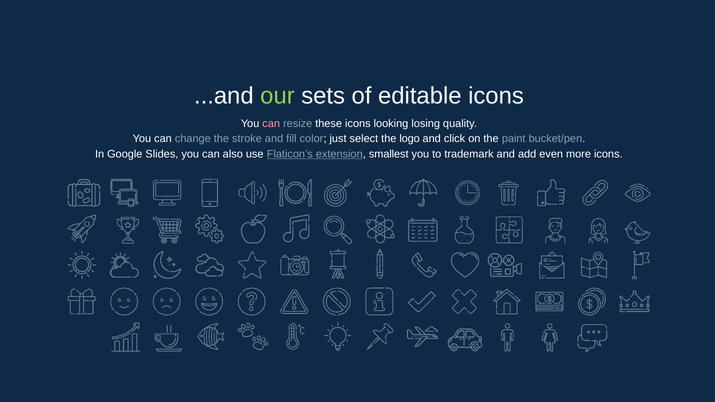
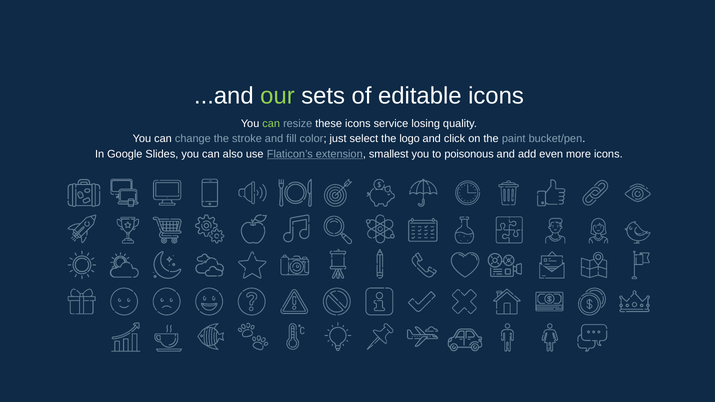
can colour: pink -> light green (271, 124)
looking: looking -> service (391, 124)
trademark: trademark -> poisonous (469, 154)
